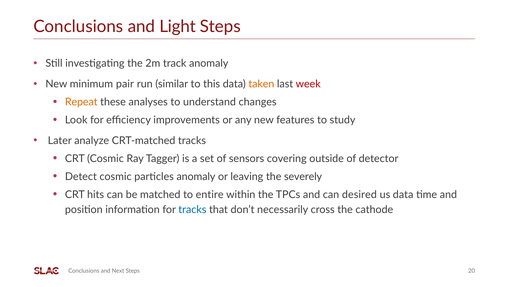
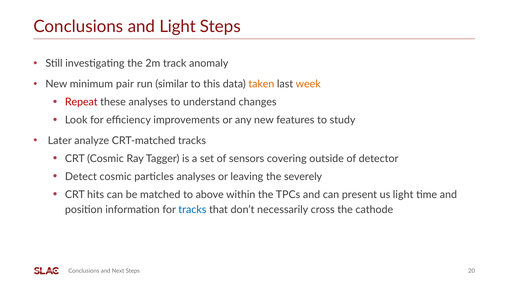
week colour: red -> orange (308, 84)
Repeat colour: orange -> red (81, 102)
particles anomaly: anomaly -> analyses (196, 176)
entire: entire -> above (210, 194)
desired: desired -> present (359, 194)
us data: data -> light (403, 194)
